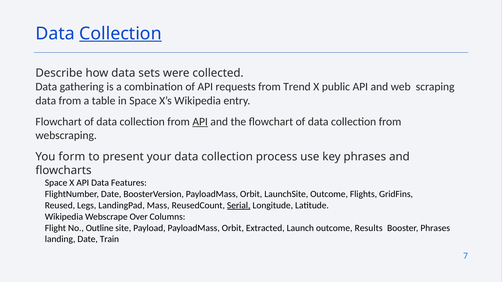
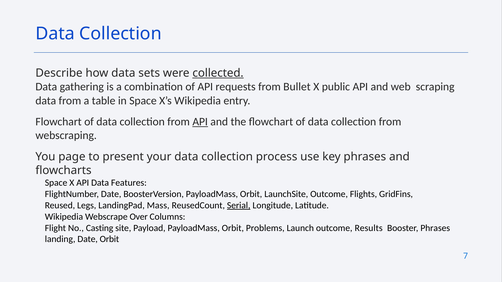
Collection underline: present -> none (120, 34)
collected underline: none -> present (218, 73)
Trend: Trend -> Bullet (297, 87)
form: form -> page (72, 157)
Outline: Outline -> Casting (100, 228)
Extracted: Extracted -> Problems (265, 228)
Date Train: Train -> Orbit (109, 239)
